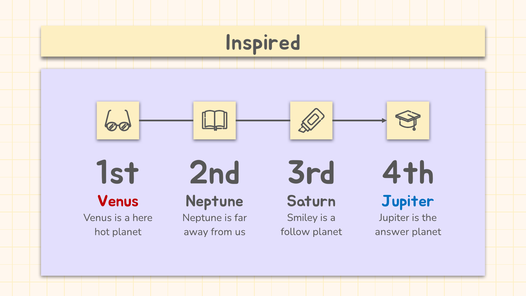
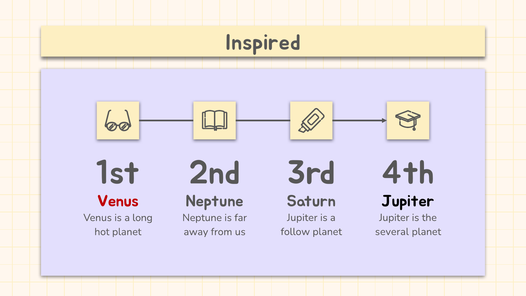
Jupiter colour: blue -> black (408, 201)
Smiley: Smiley -> Jupiter (302, 217)
here: here -> long (142, 218)
answer: answer -> several (392, 232)
